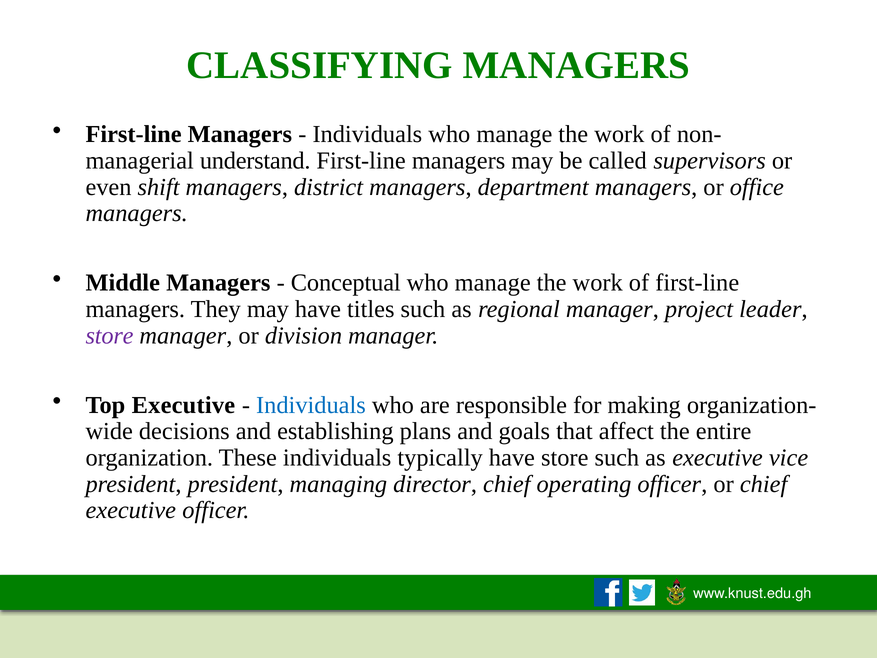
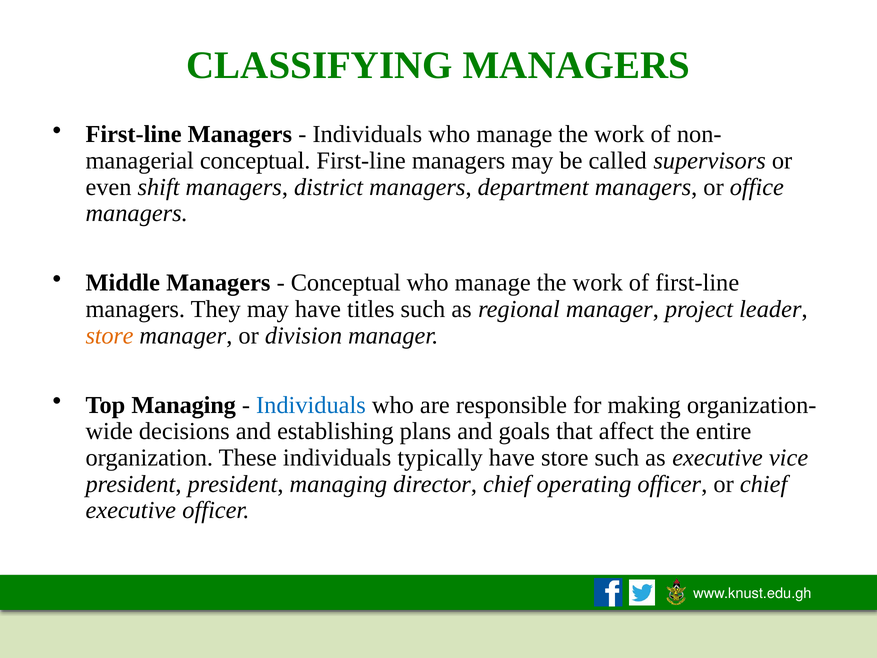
understand: understand -> conceptual (255, 161)
store colour: purple -> orange (109, 335)
Top Executive: Executive -> Managing (184, 405)
